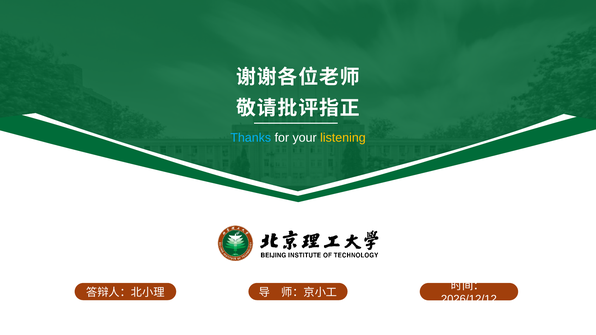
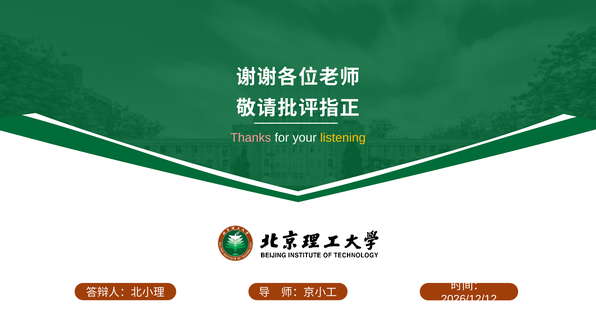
Thanks colour: light blue -> pink (251, 138)
